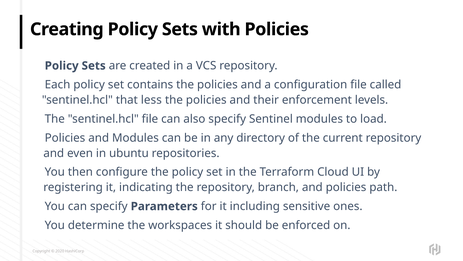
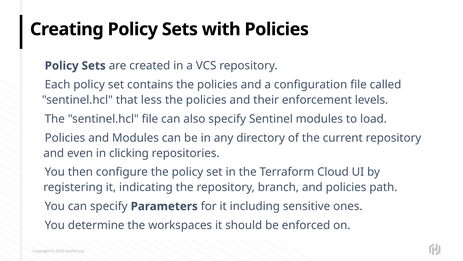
ubuntu: ubuntu -> clicking (129, 153)
